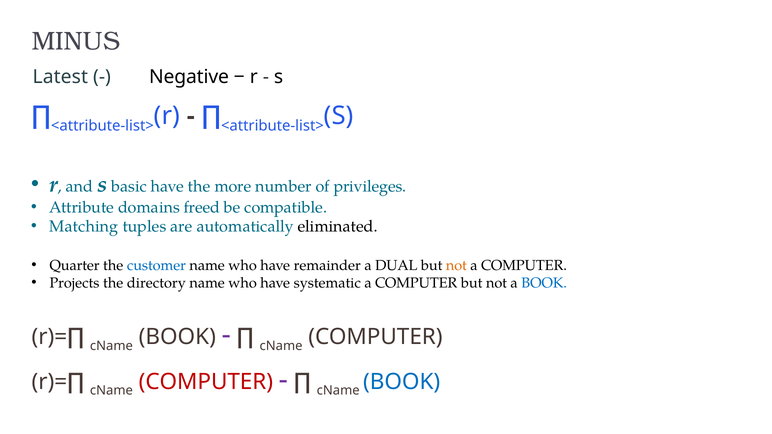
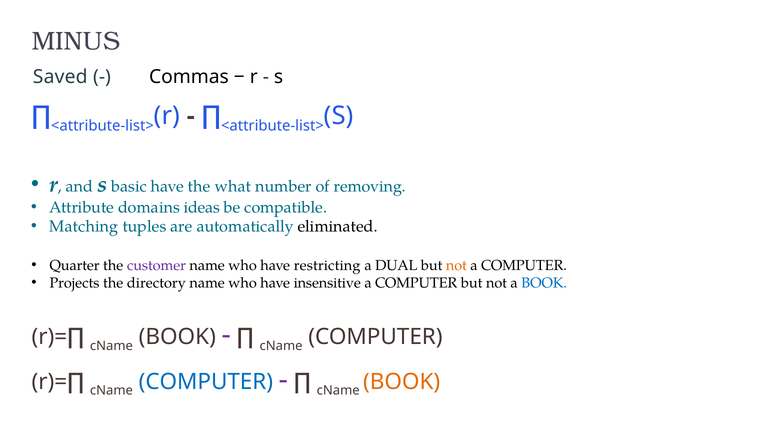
Latest: Latest -> Saved (60, 77)
Negative: Negative -> Commas (189, 77)
more: more -> what (233, 187)
privileges: privileges -> removing (370, 187)
freed: freed -> ideas (202, 207)
customer colour: blue -> purple (156, 266)
remainder: remainder -> restricting (327, 266)
systematic: systematic -> insensitive (327, 283)
COMPUTER colour: red -> blue (206, 382)
BOOK colour: blue -> orange (402, 382)
